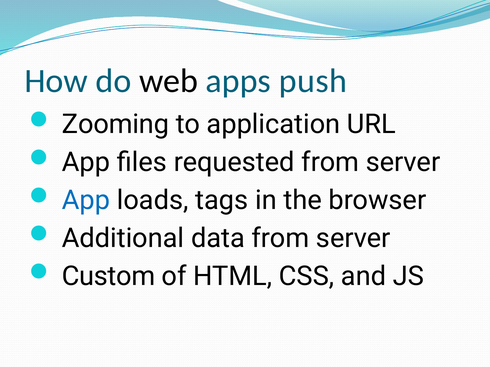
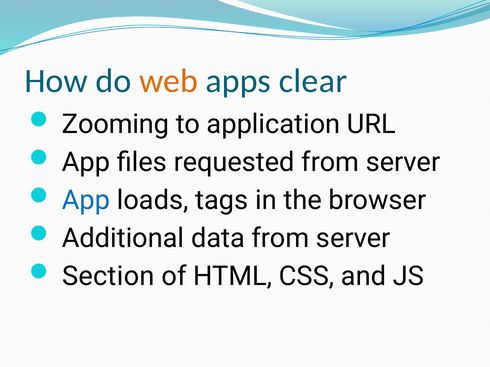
web colour: black -> orange (168, 81)
push: push -> clear (313, 81)
Custom: Custom -> Section (108, 277)
